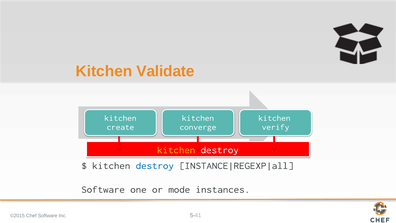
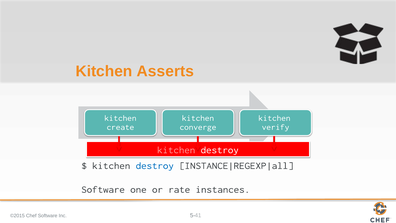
Validate: Validate -> Asserts (165, 71)
kitchen colour: yellow -> pink (176, 150)
mode: mode -> rate (179, 189)
